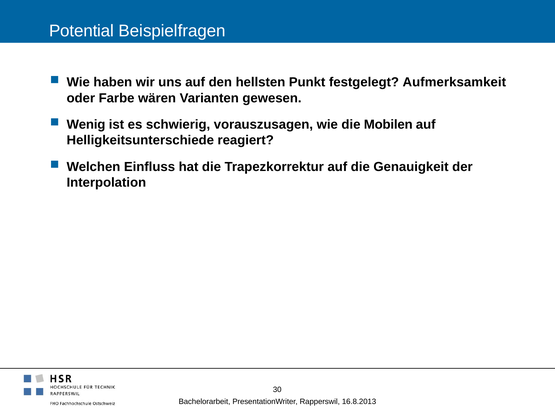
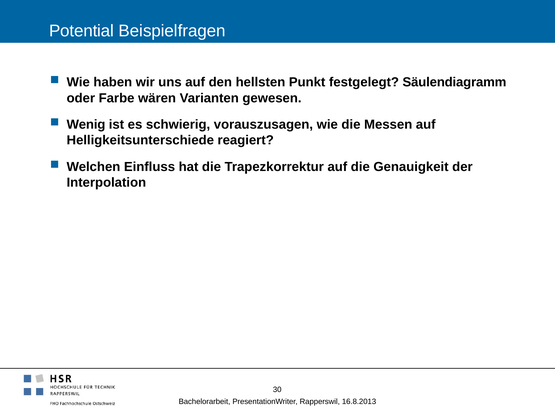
Aufmerksamkeit: Aufmerksamkeit -> Säulendiagramm (454, 82)
Mobilen: Mobilen -> Messen (388, 125)
